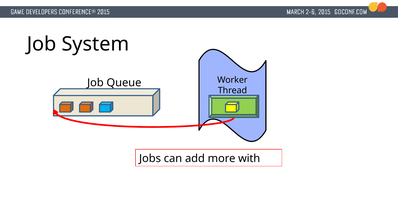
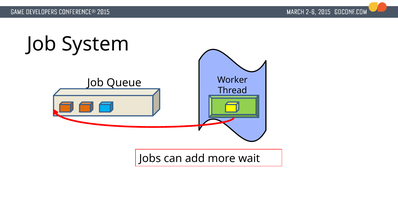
with: with -> wait (249, 158)
